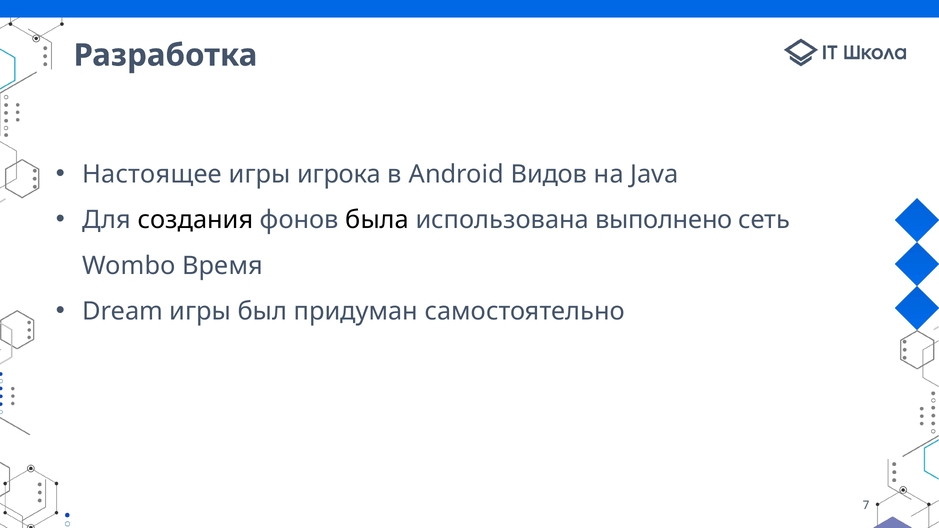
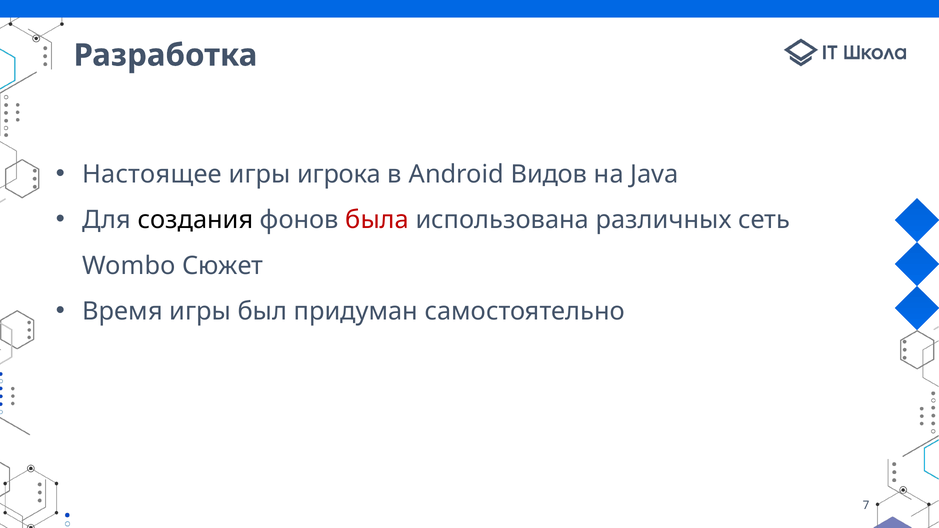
была colour: black -> red (377, 220)
выполнено: выполнено -> различных (664, 220)
Время: Время -> Сюжет (223, 266)
Dream: Dream -> Время (122, 312)
